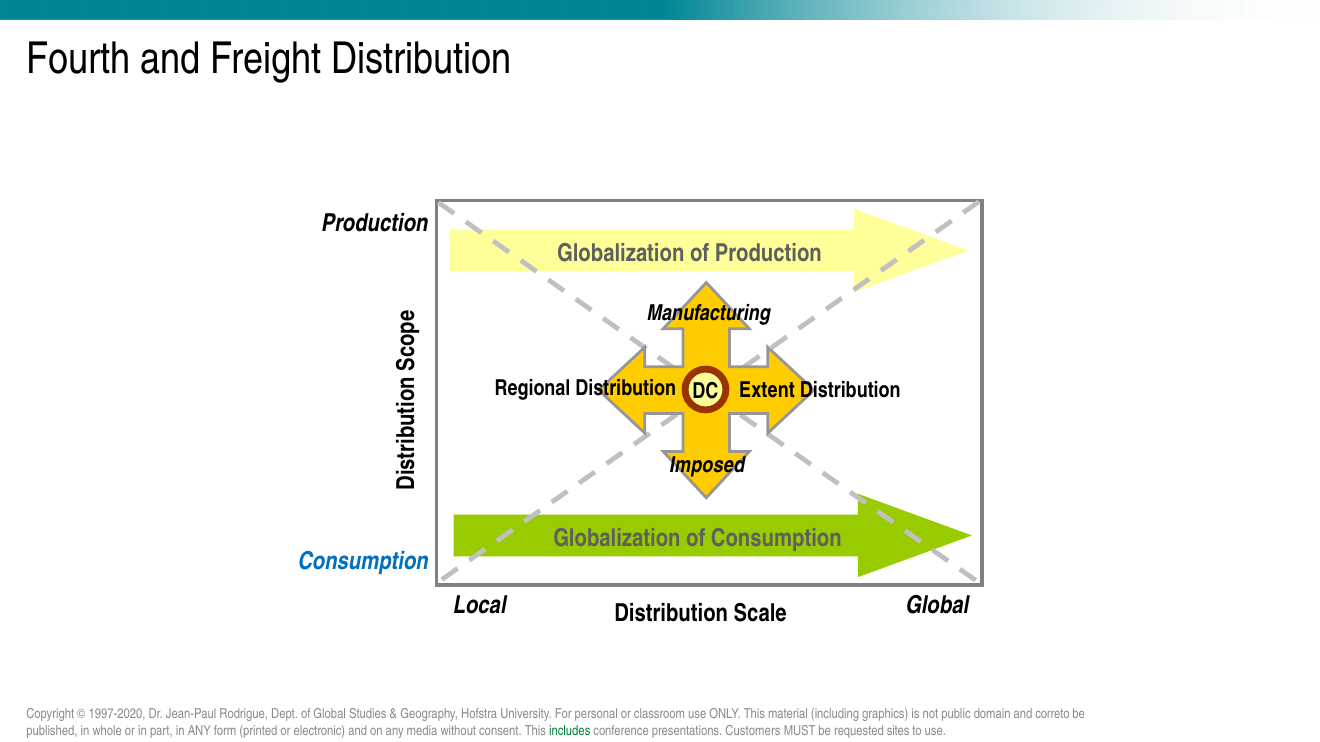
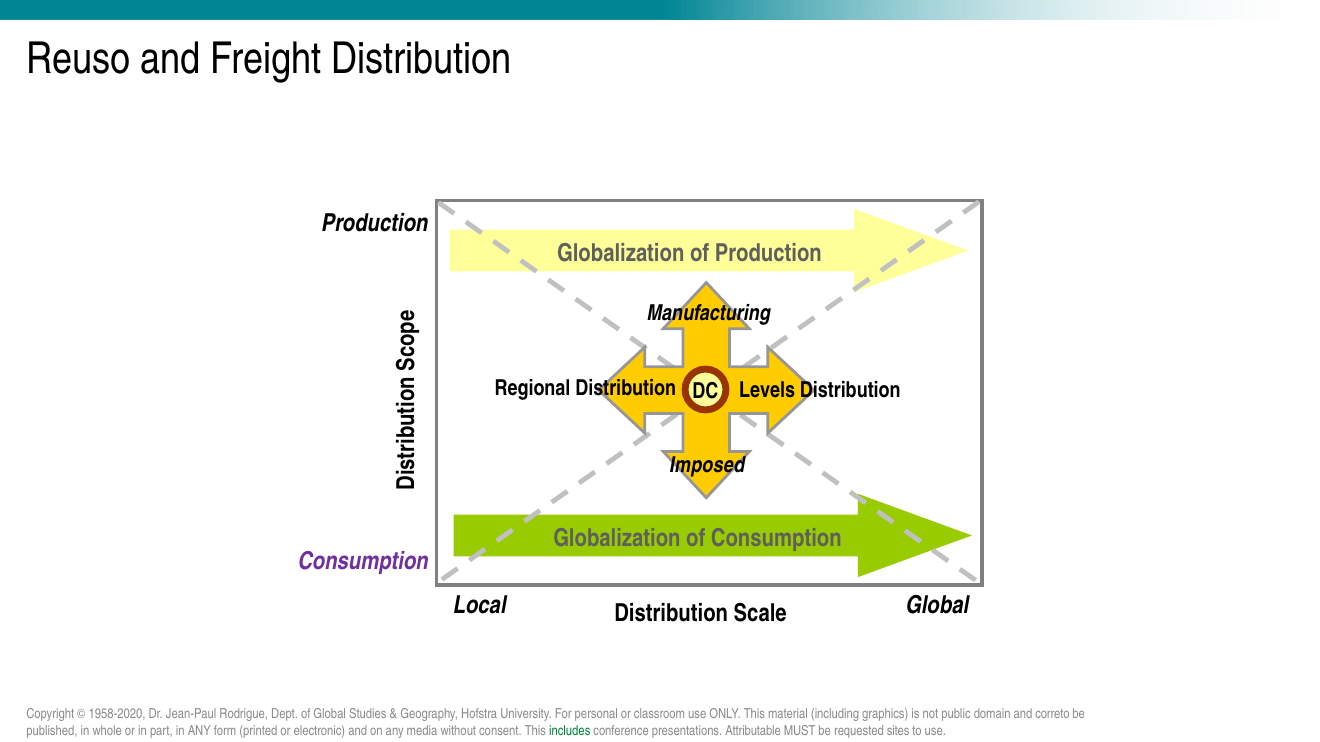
Fourth: Fourth -> Reuso (79, 59)
Extent: Extent -> Levels (767, 391)
Consumption colour: blue -> purple (363, 562)
1997-2020: 1997-2020 -> 1958-2020 (117, 715)
Customers: Customers -> Attributable (753, 731)
